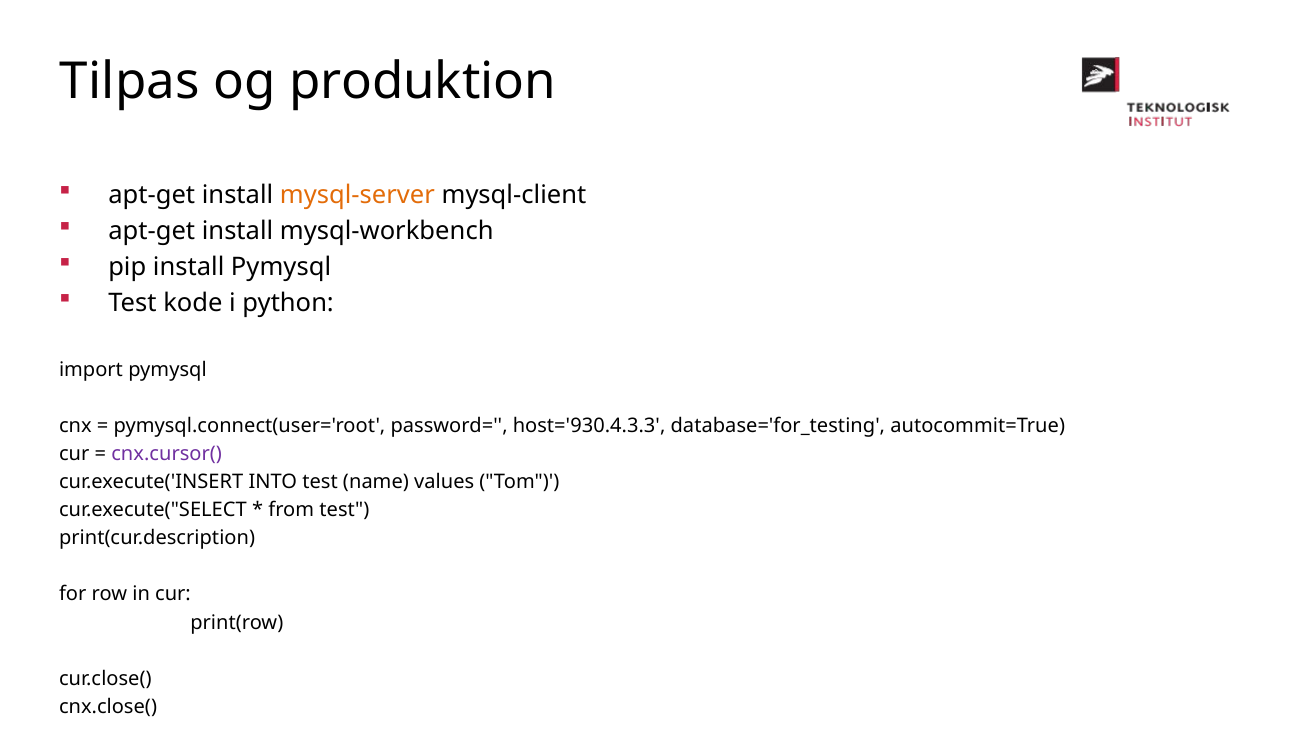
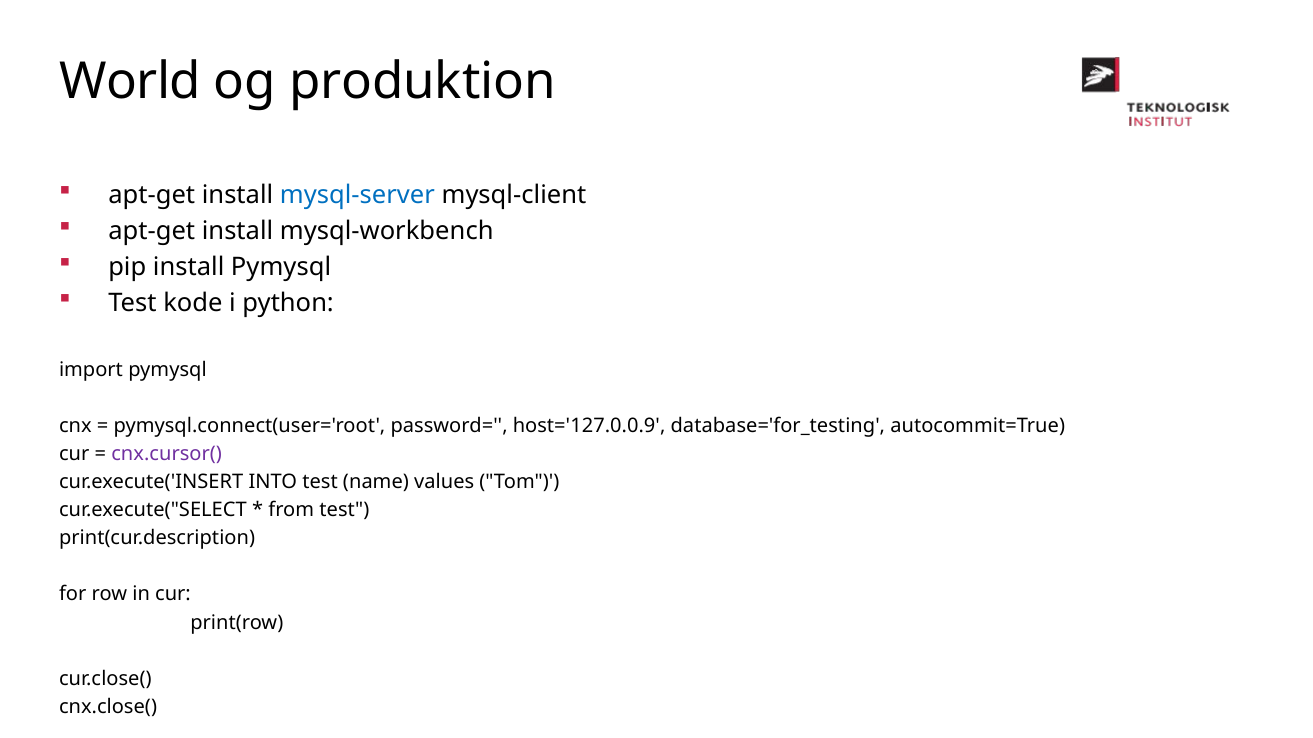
Tilpas: Tilpas -> World (130, 82)
mysql-server colour: orange -> blue (357, 196)
host='930.4.3.3: host='930.4.3.3 -> host='127.0.0.9 (589, 426)
